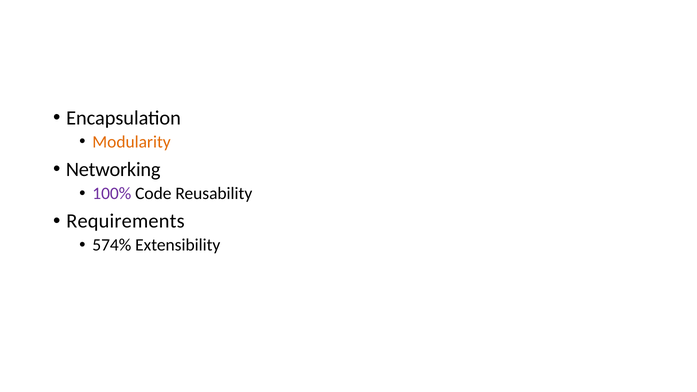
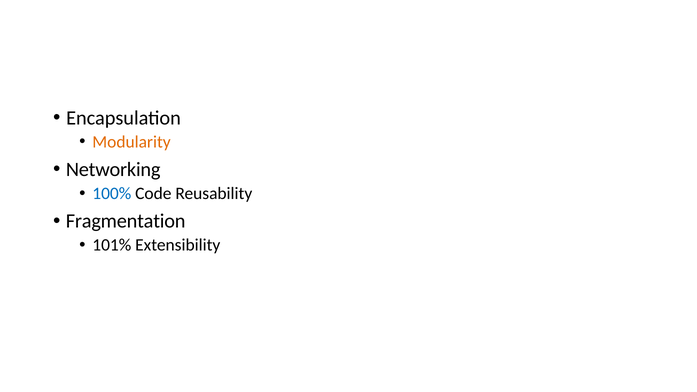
100% colour: purple -> blue (112, 194)
Requirements: Requirements -> Fragmentation (126, 221)
574%: 574% -> 101% (112, 245)
